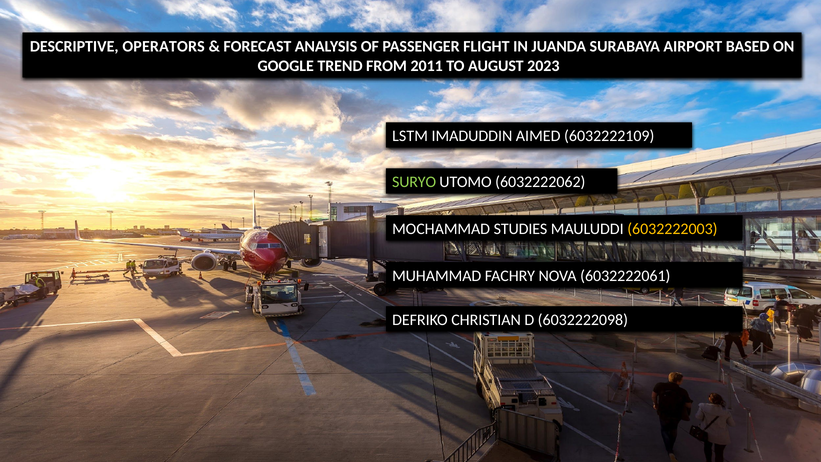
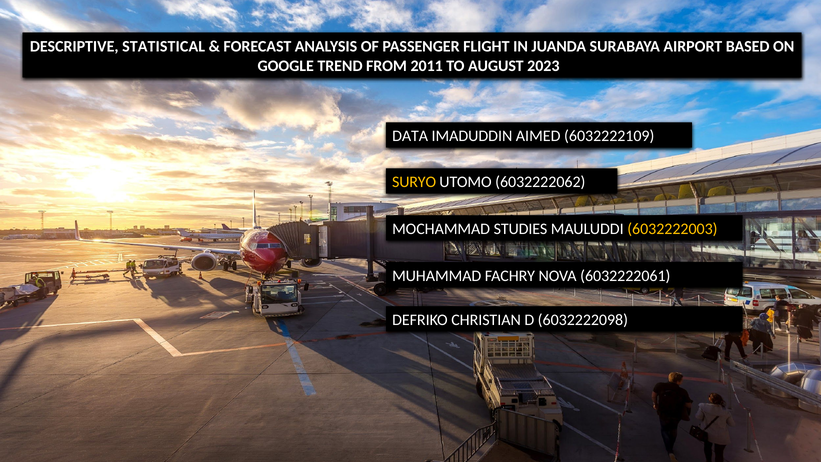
OPERATORS: OPERATORS -> STATISTICAL (164, 47)
LSTM: LSTM -> DATA (410, 136)
SURYO colour: light green -> yellow (414, 182)
